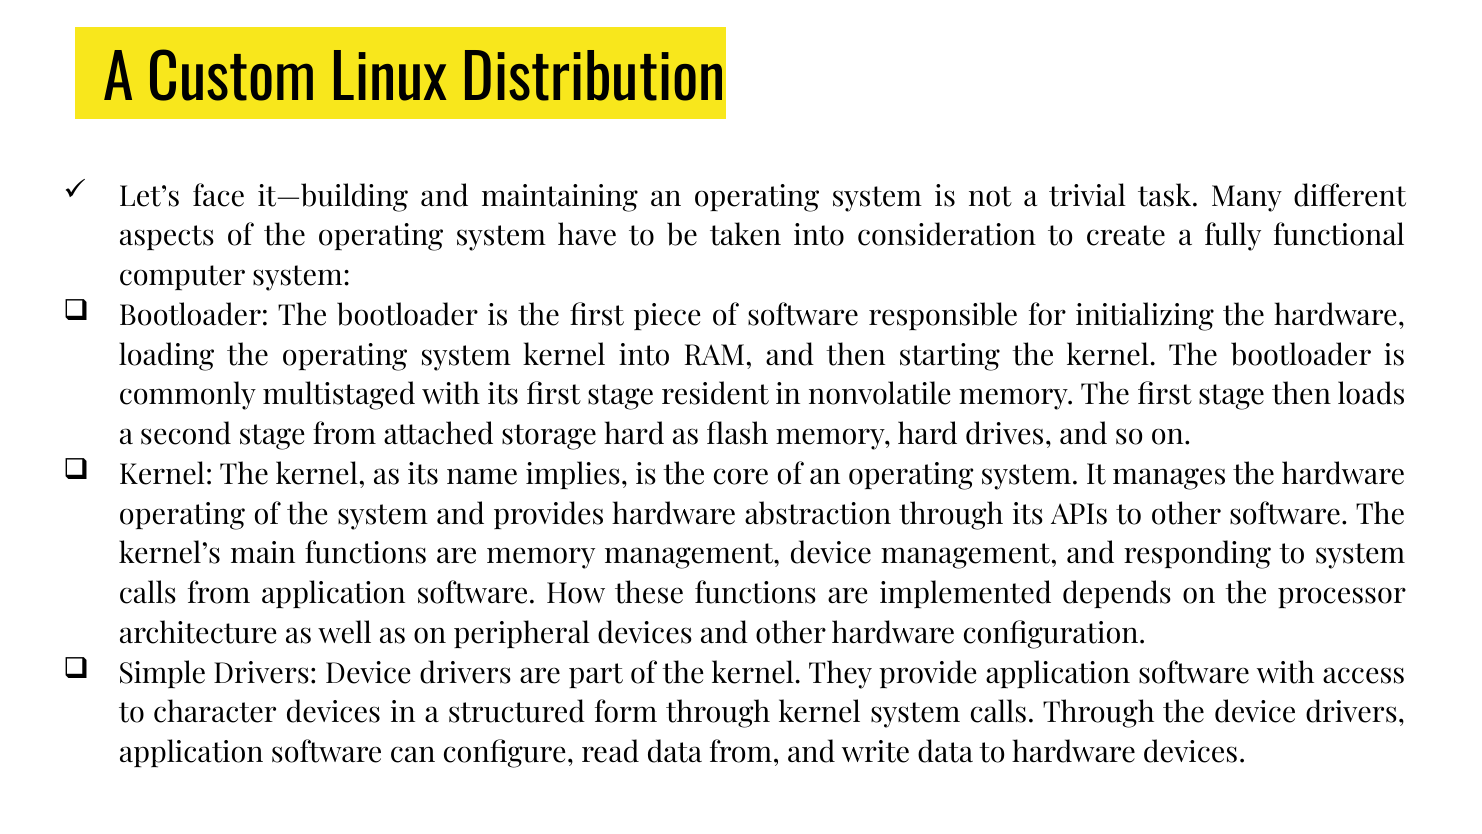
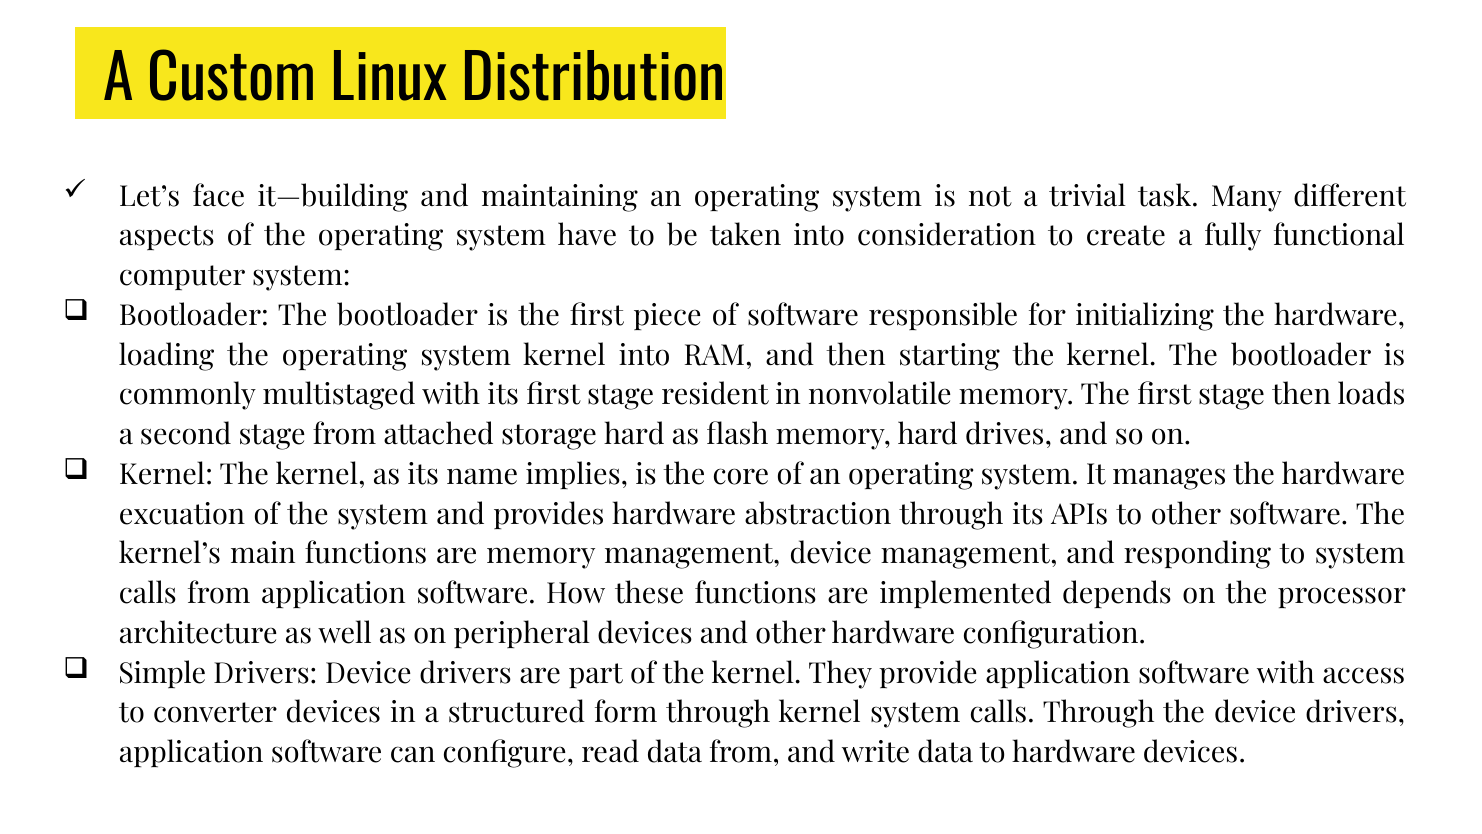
operating: operating -> excuation (182, 514)
character: character -> converter (215, 713)
